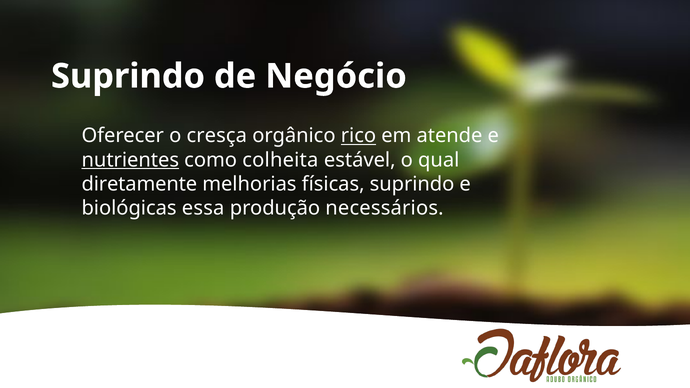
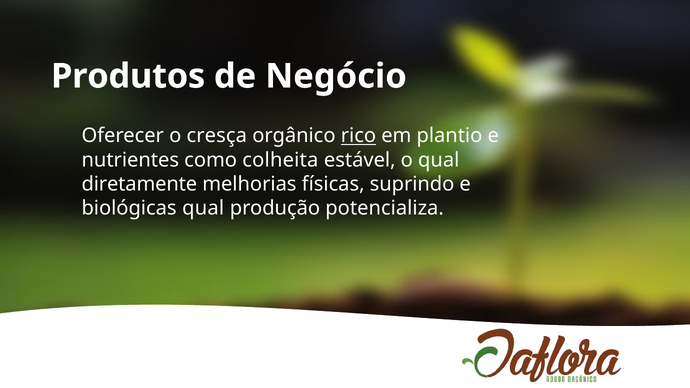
Suprindo: Suprindo -> Produtos (128, 76)
atende: atende -> plantio (449, 136)
nutrientes underline: present -> none (130, 160)
biológicas essa: essa -> qual (203, 208)
necessários: necessários -> potencializa (385, 208)
